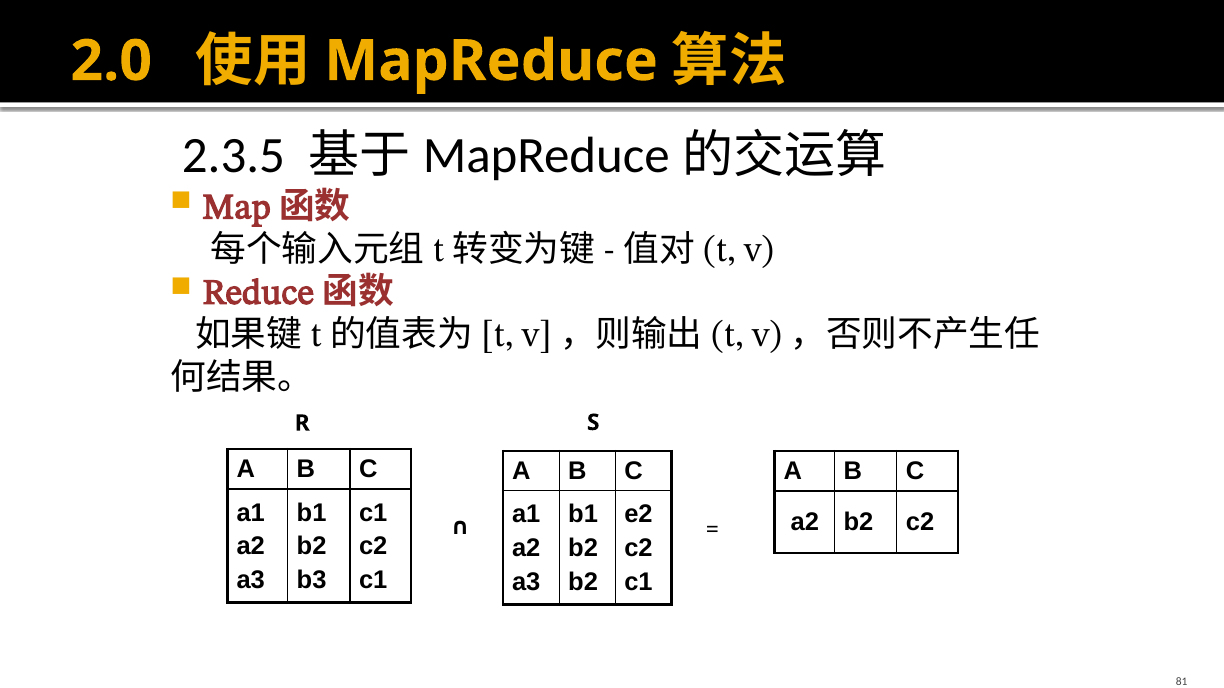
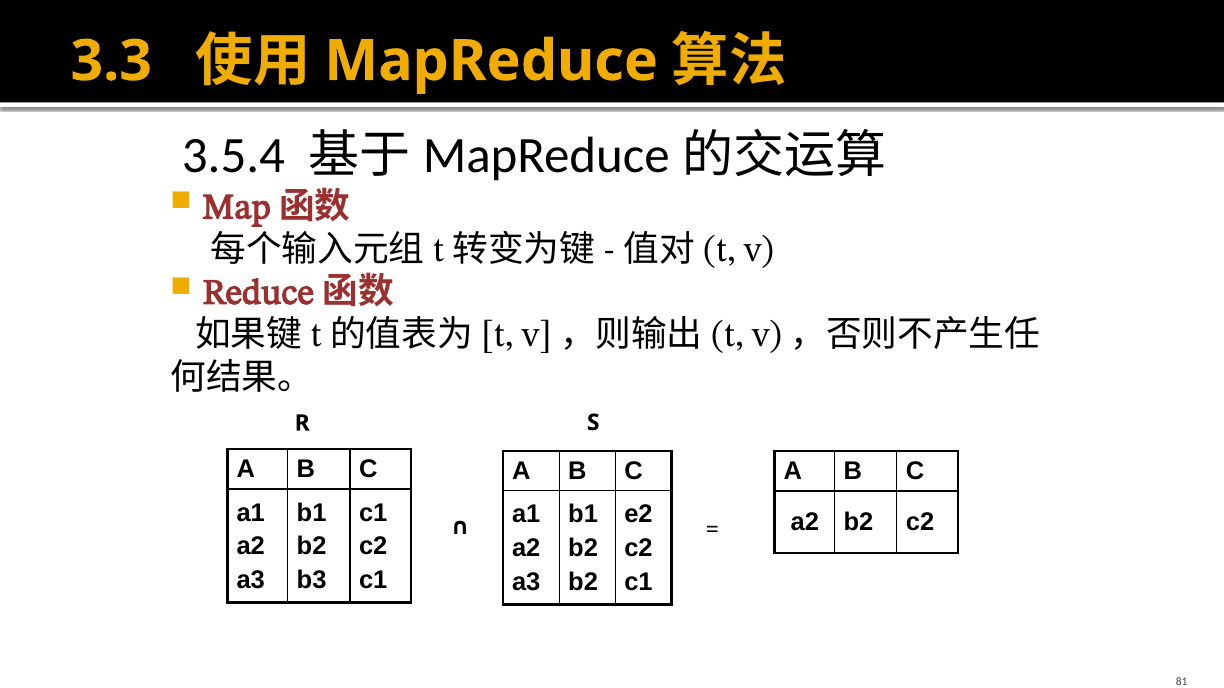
2.0: 2.0 -> 3.3 (111, 61)
2.3.5: 2.3.5 -> 3.5.4 (233, 156)
